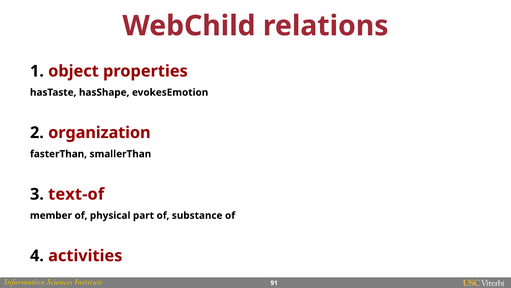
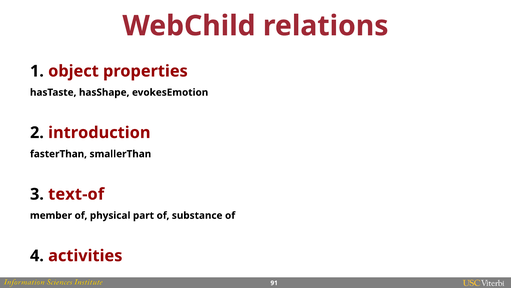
organization: organization -> introduction (99, 132)
